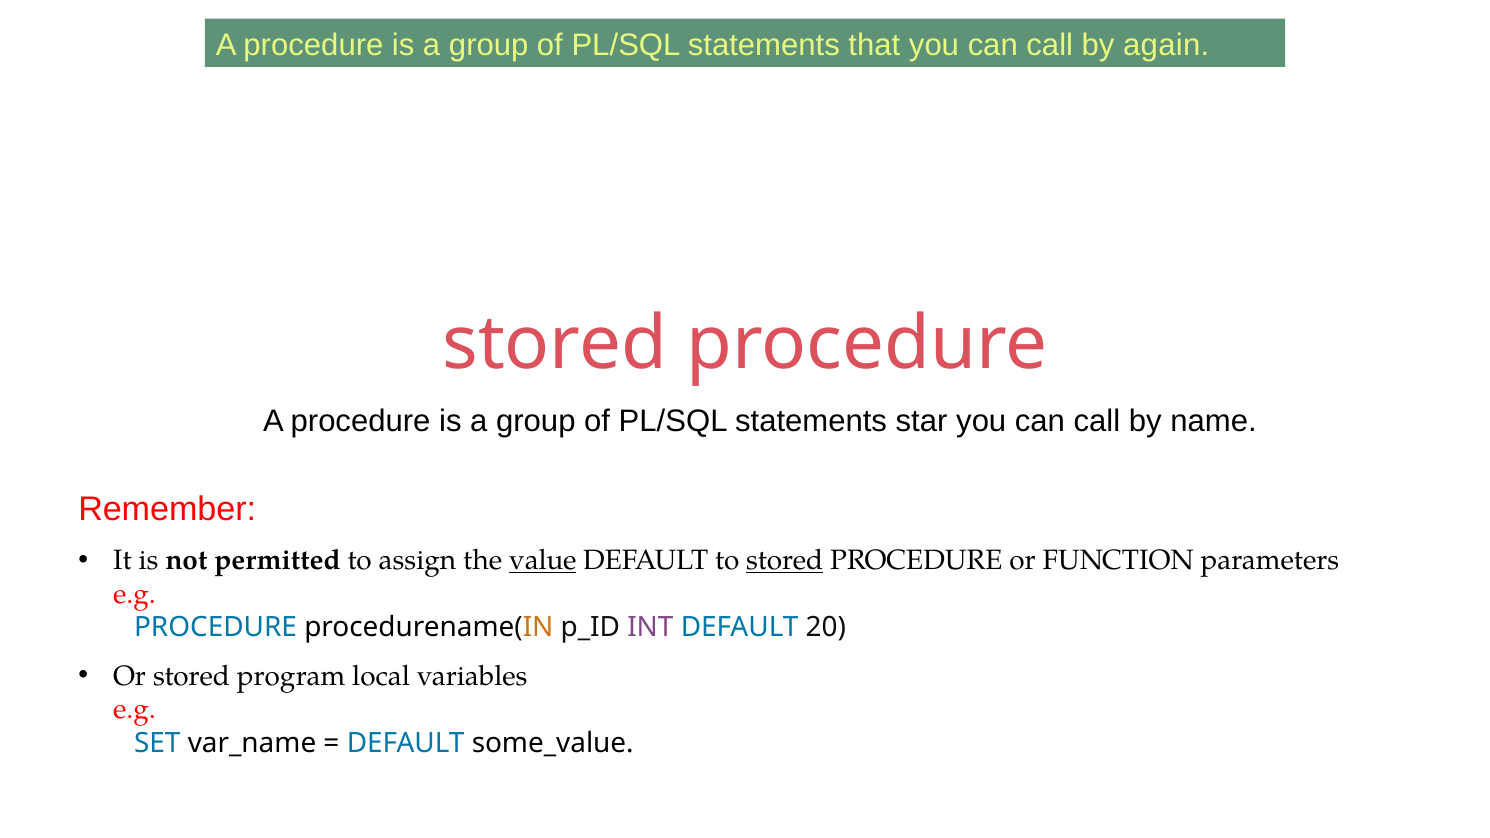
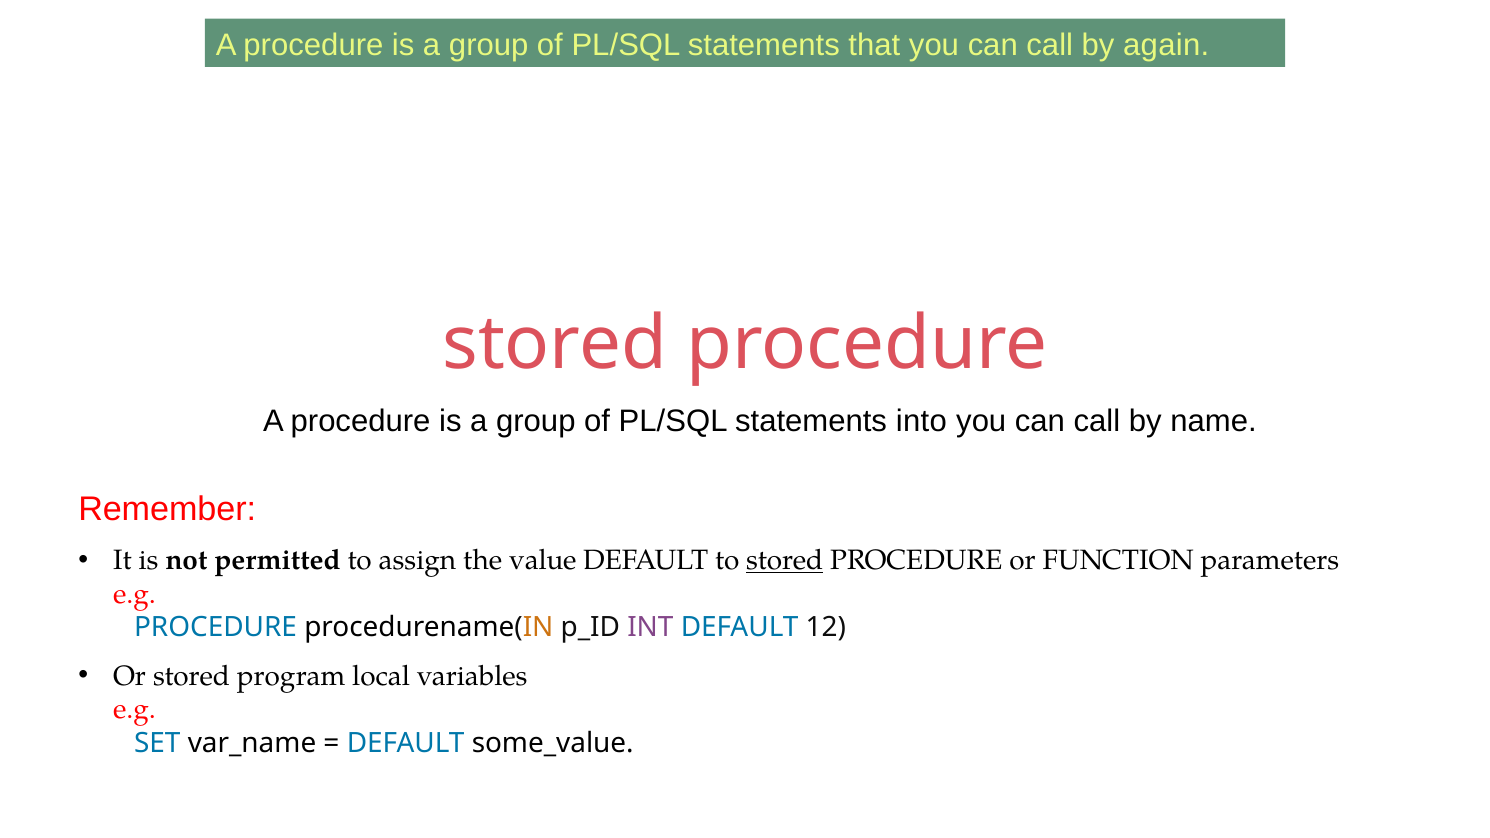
star: star -> into (921, 421)
value underline: present -> none (543, 561)
20: 20 -> 12 (826, 628)
